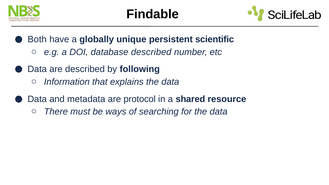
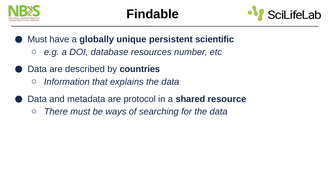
Both: Both -> Must (37, 39)
database described: described -> resources (151, 52)
following: following -> countries (140, 69)
